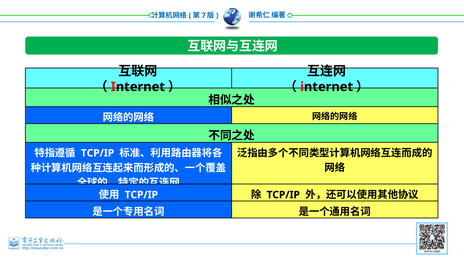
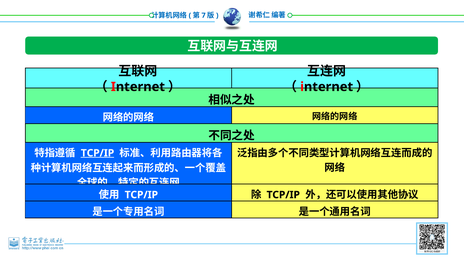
TCP/IP underline: none -> present (97, 153)
